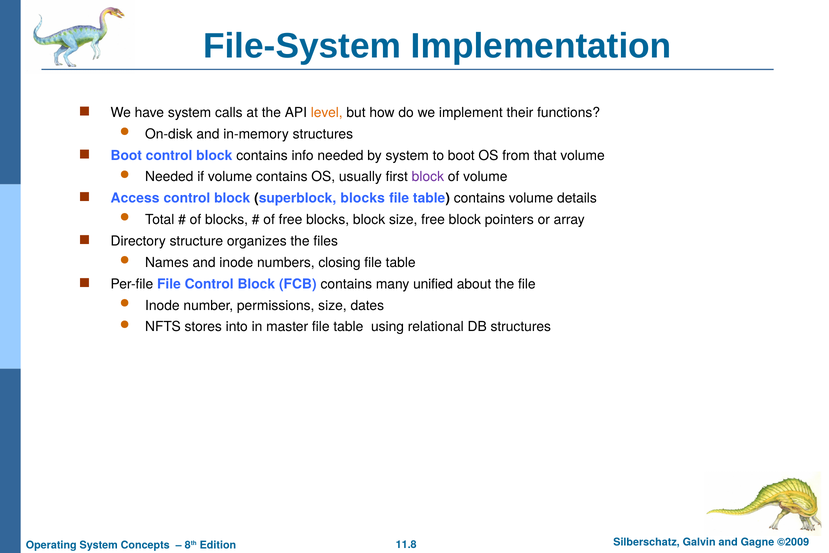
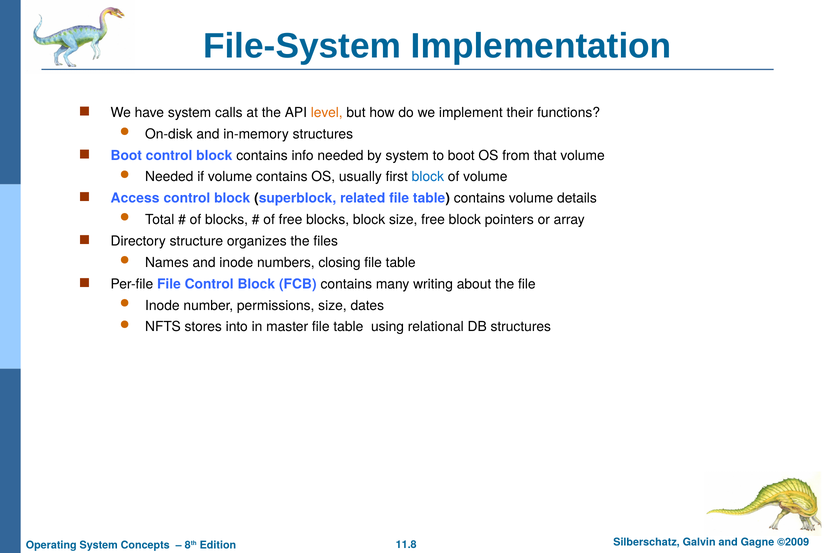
block colour: purple -> blue (428, 177)
superblock blocks: blocks -> related (363, 198)
unified: unified -> writing (433, 284)
